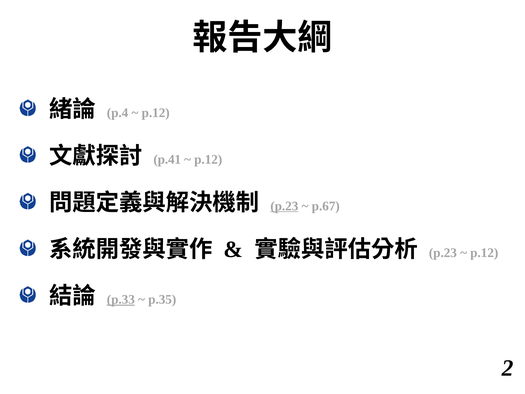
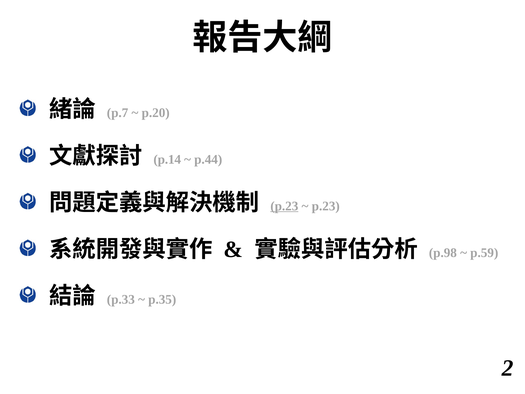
p.4: p.4 -> p.7 (118, 113)
p.12: p.12 -> p.20 (156, 113)
p.41: p.41 -> p.14 (167, 159)
p.12: p.12 -> p.44 (208, 159)
p.67: p.67 -> p.23 (326, 206)
p.23: p.23 -> p.98 (443, 253)
p.12: p.12 -> p.59 (484, 253)
p.33 underline: present -> none (121, 299)
